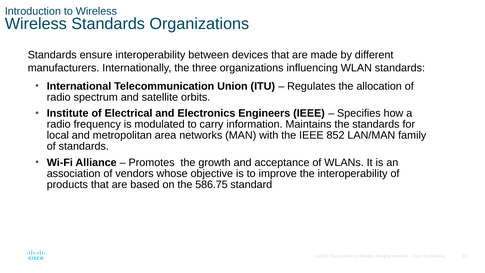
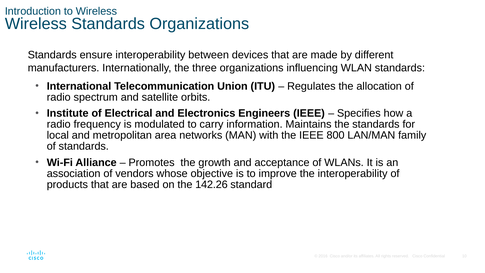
852: 852 -> 800 (336, 135)
586.75: 586.75 -> 142.26 (211, 184)
